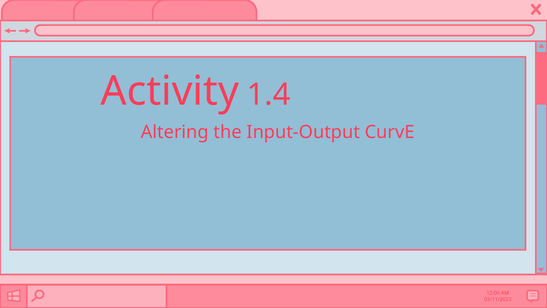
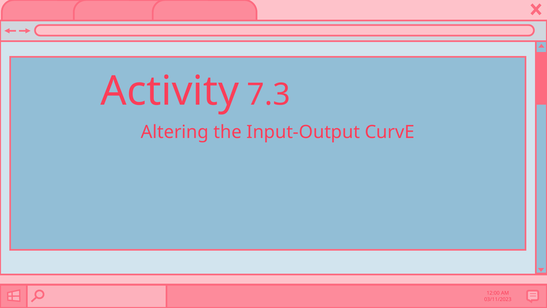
1.4: 1.4 -> 7.3 (269, 94)
